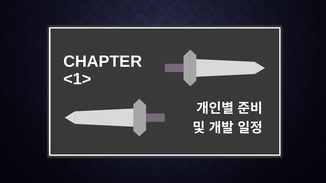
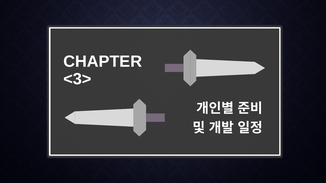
<1>: <1> -> <3> (77, 79)
